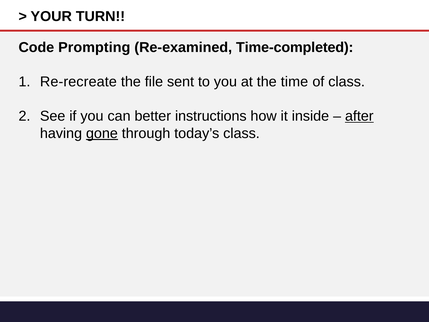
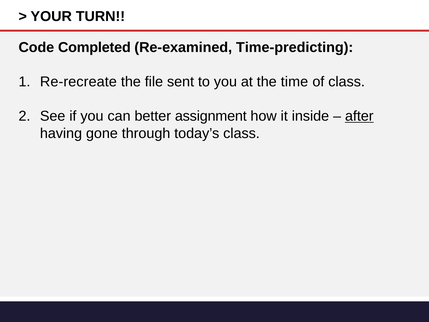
Prompting: Prompting -> Completed (94, 47)
Time-completed: Time-completed -> Time-predicting (295, 47)
instructions: instructions -> assignment (211, 116)
gone underline: present -> none (102, 133)
